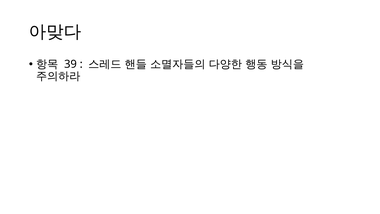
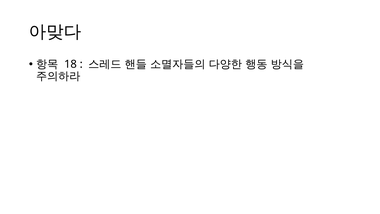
39: 39 -> 18 (71, 64)
